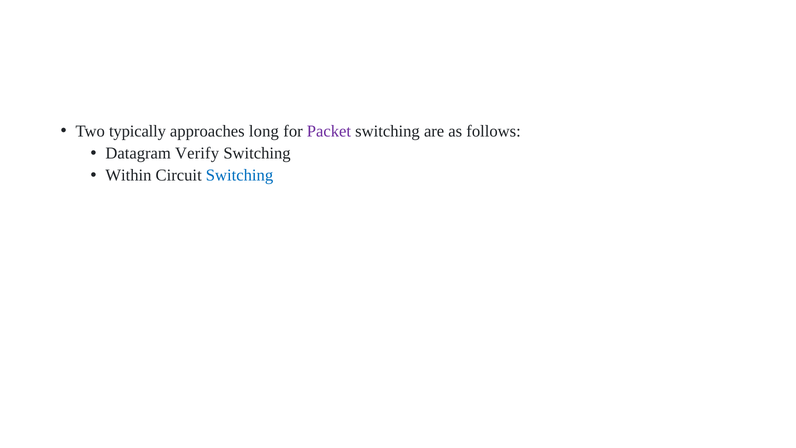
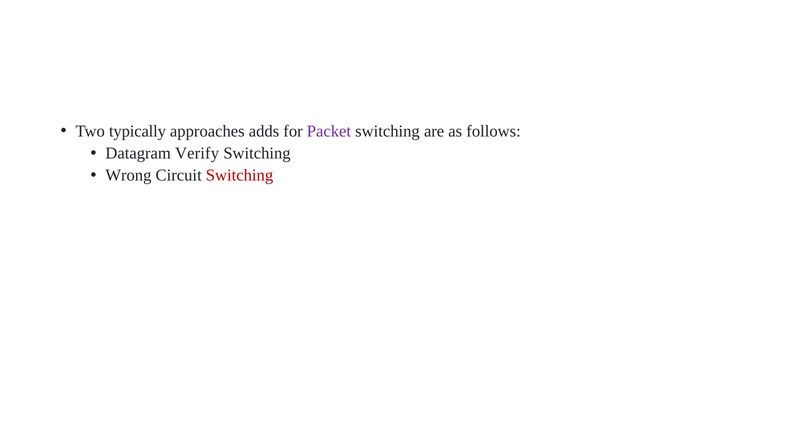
long: long -> adds (264, 131)
Within: Within -> Wrong (128, 175)
Switching colour: blue -> red (240, 175)
